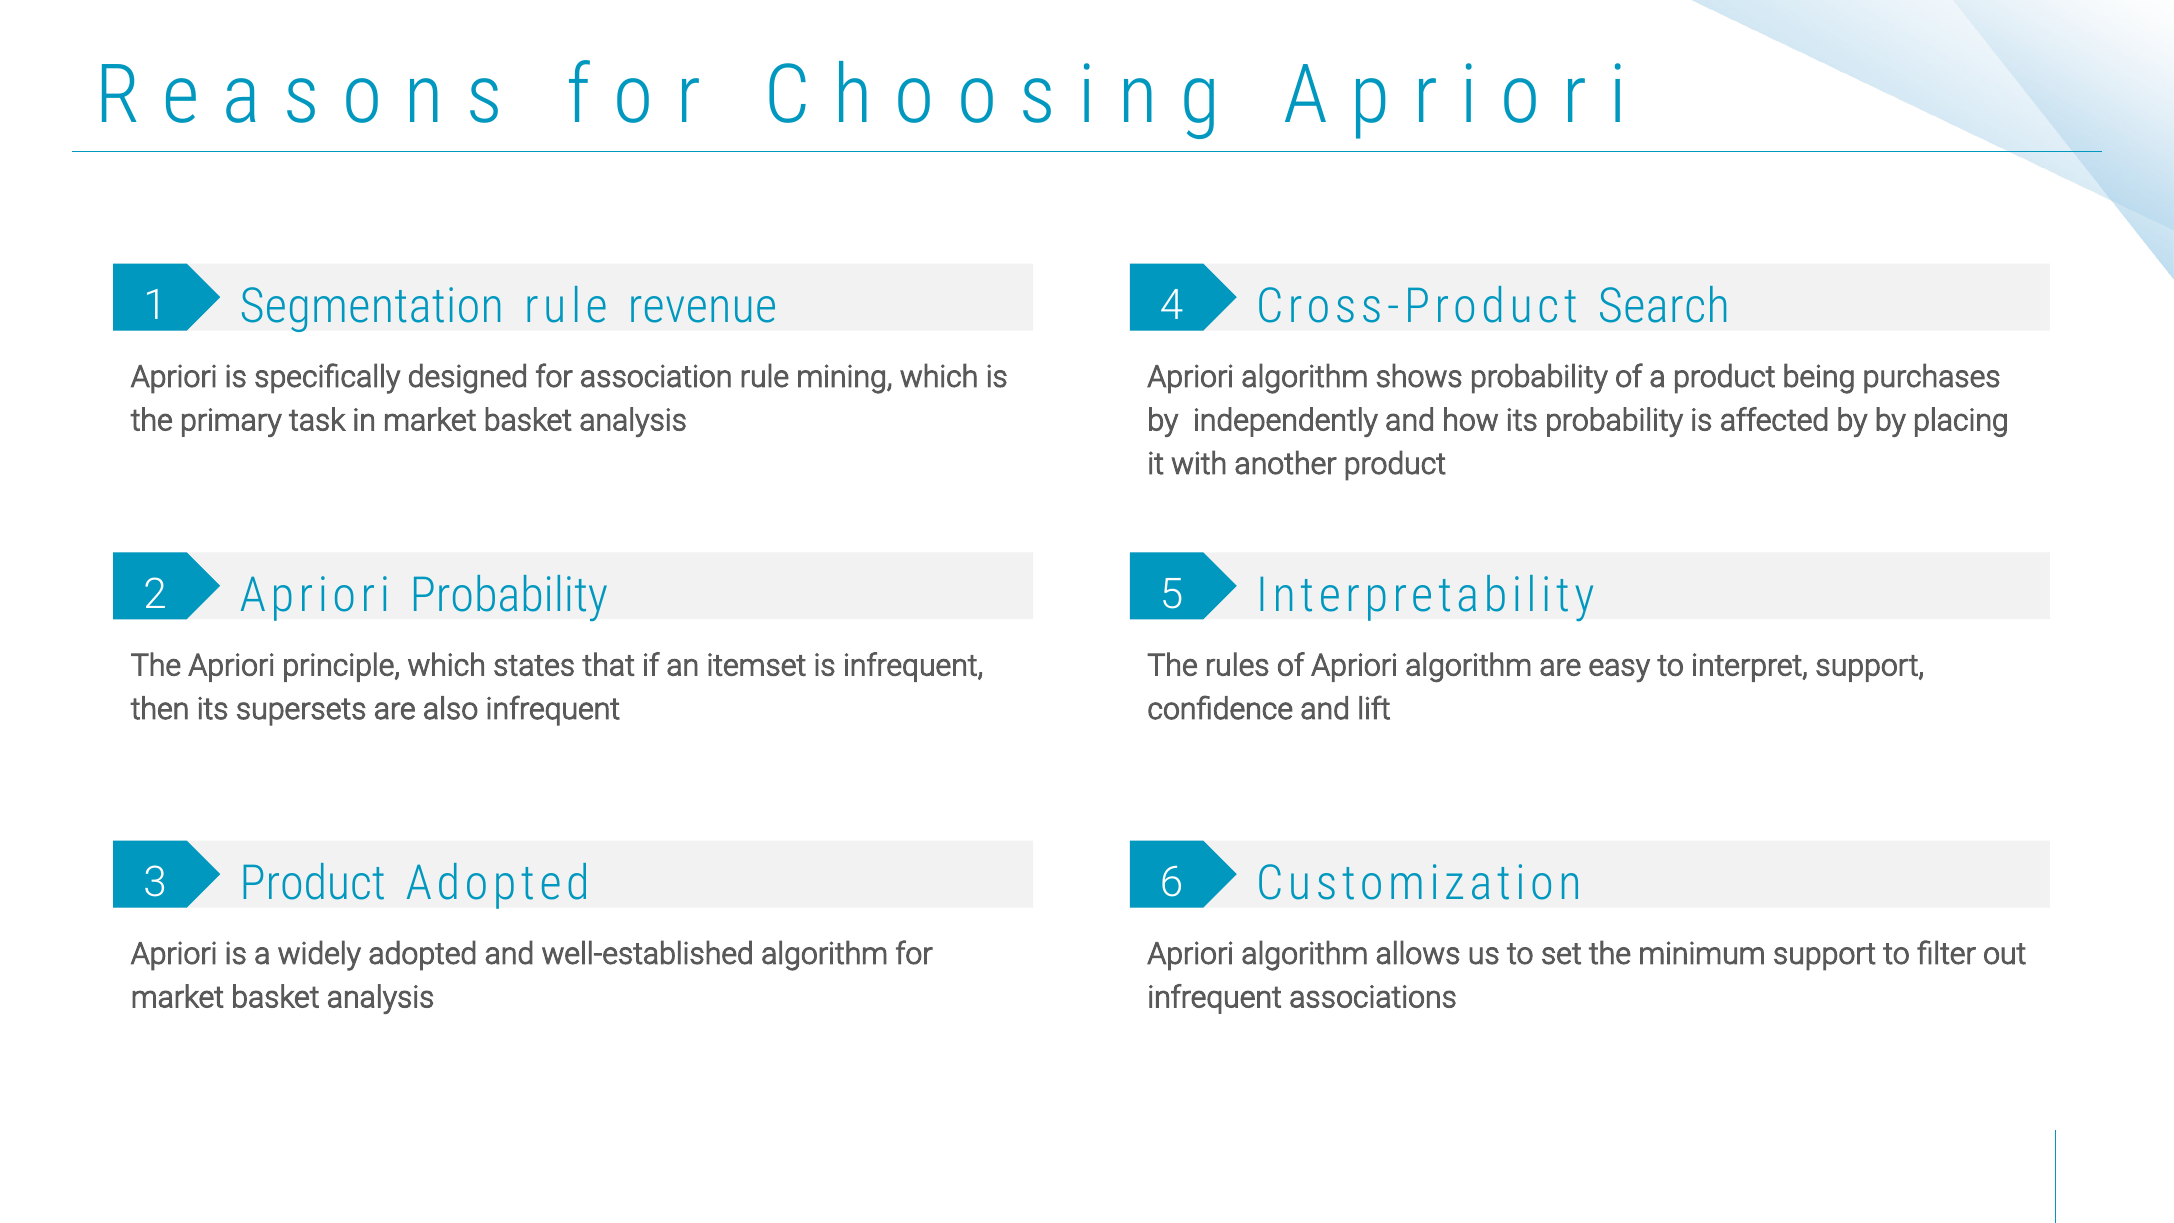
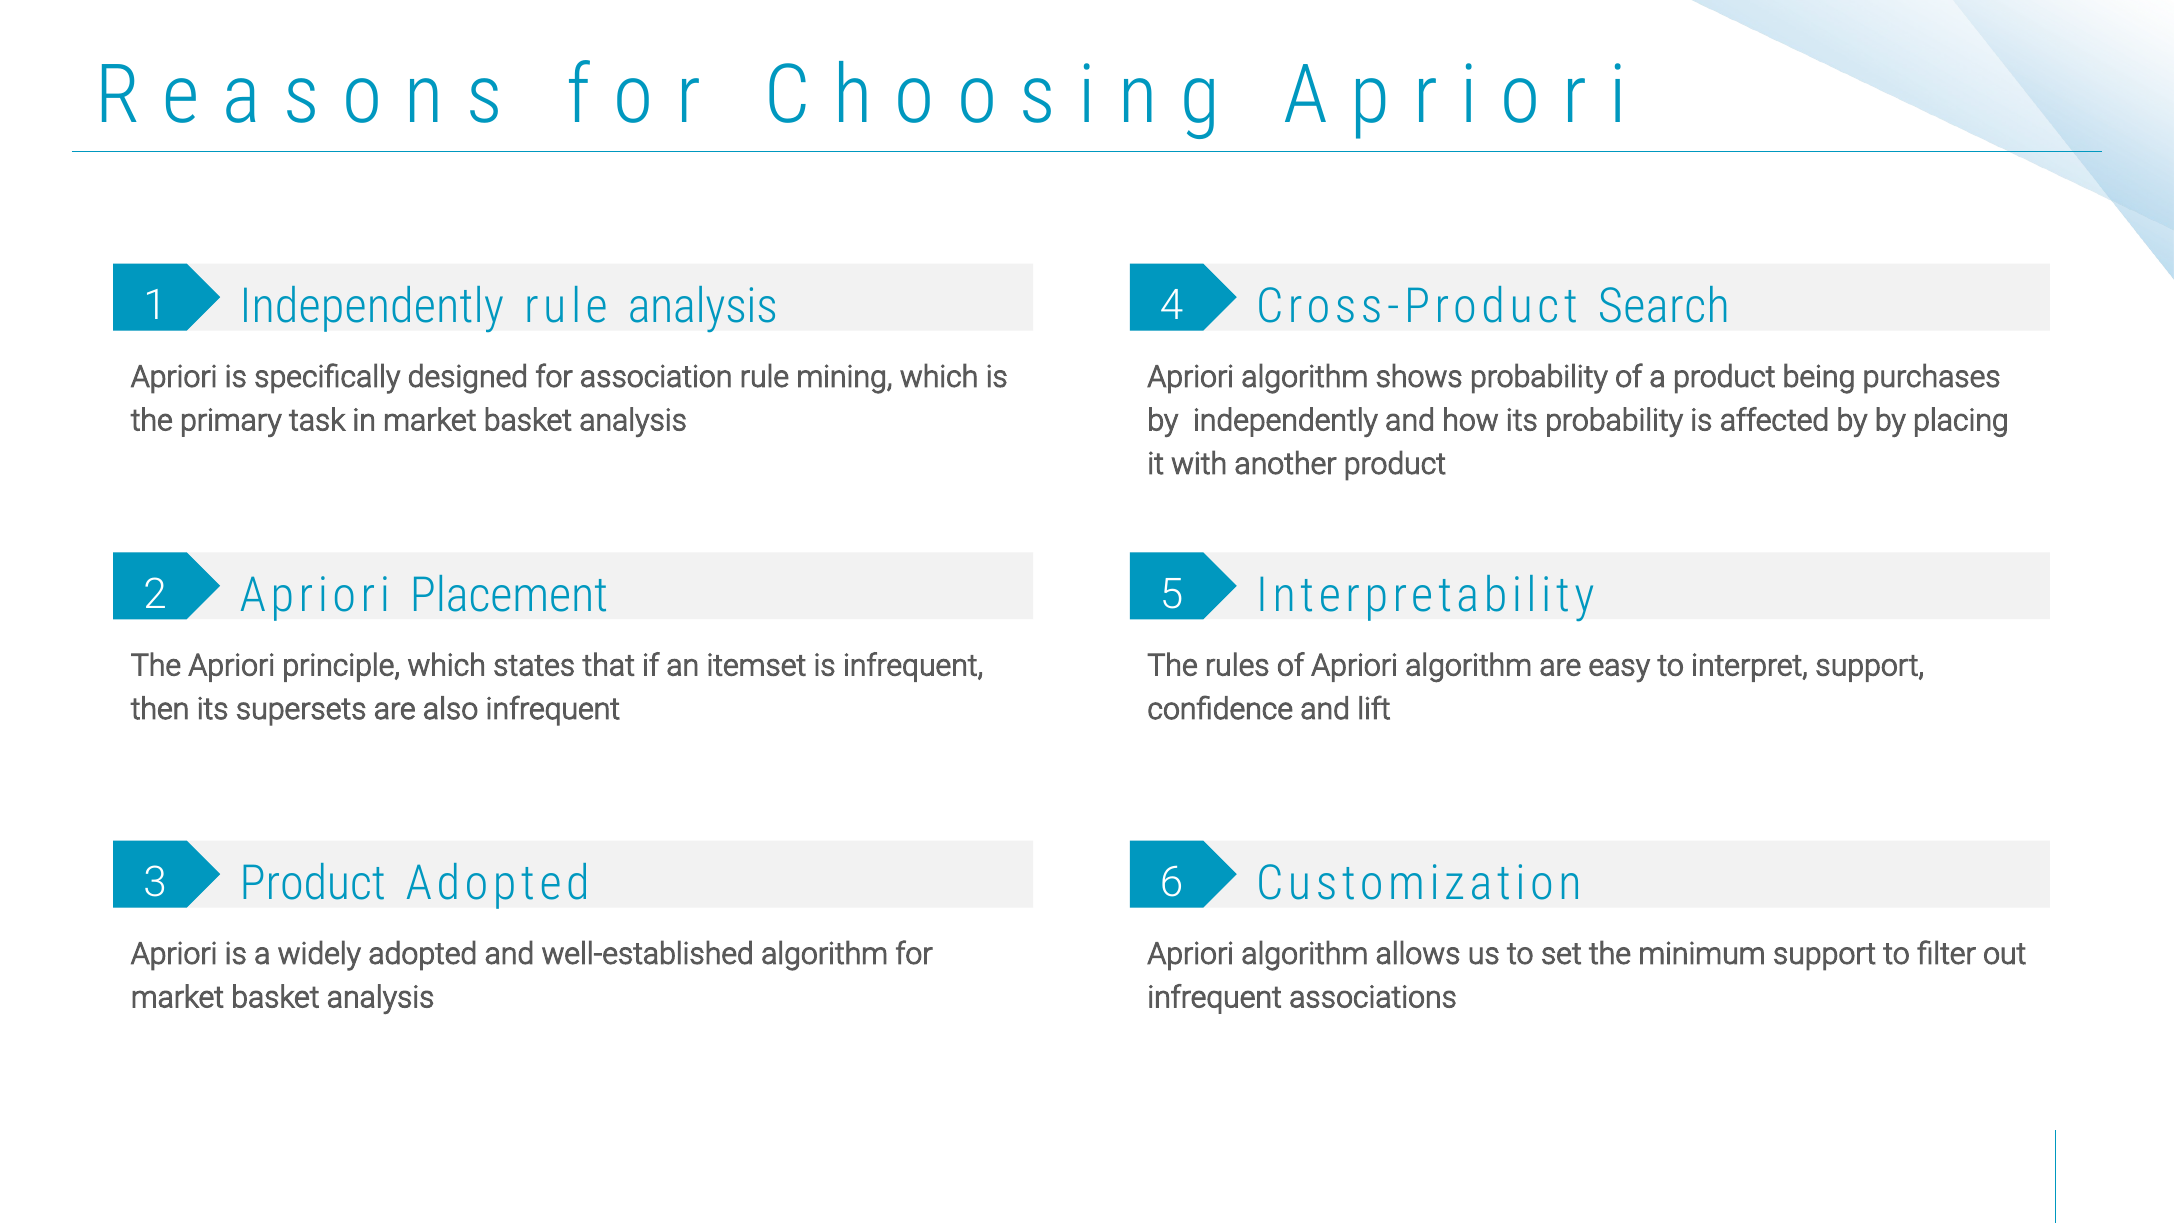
Segmentation: Segmentation -> Independently (372, 307)
rule revenue: revenue -> analysis (703, 307)
Apriori Probability: Probability -> Placement (509, 595)
